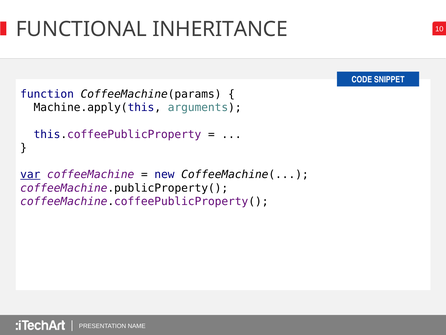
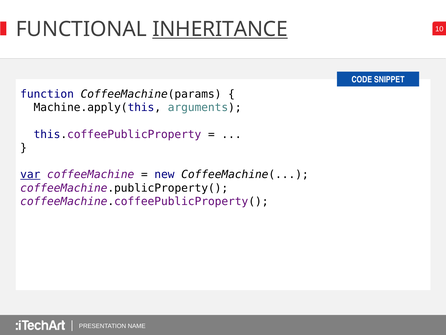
INHERITANCE underline: none -> present (220, 29)
